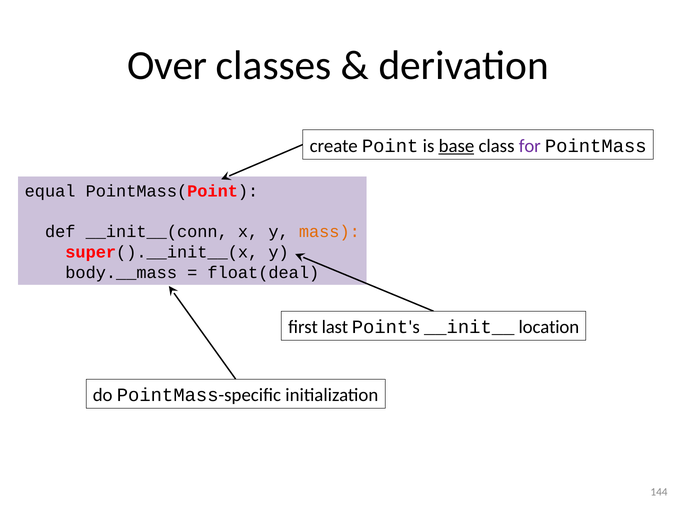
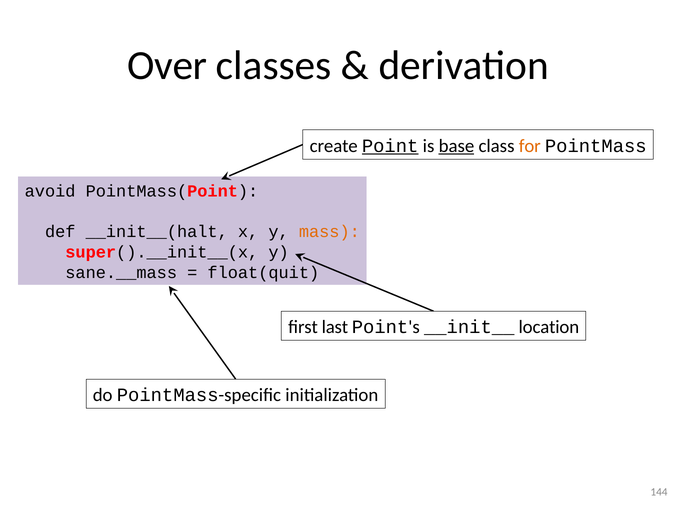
Point underline: none -> present (390, 146)
for colour: purple -> orange (530, 146)
equal: equal -> avoid (50, 191)
__init__(conn: __init__(conn -> __init__(halt (157, 232)
body.__mass: body.__mass -> sane.__mass (121, 272)
float(deal: float(deal -> float(quit (263, 272)
